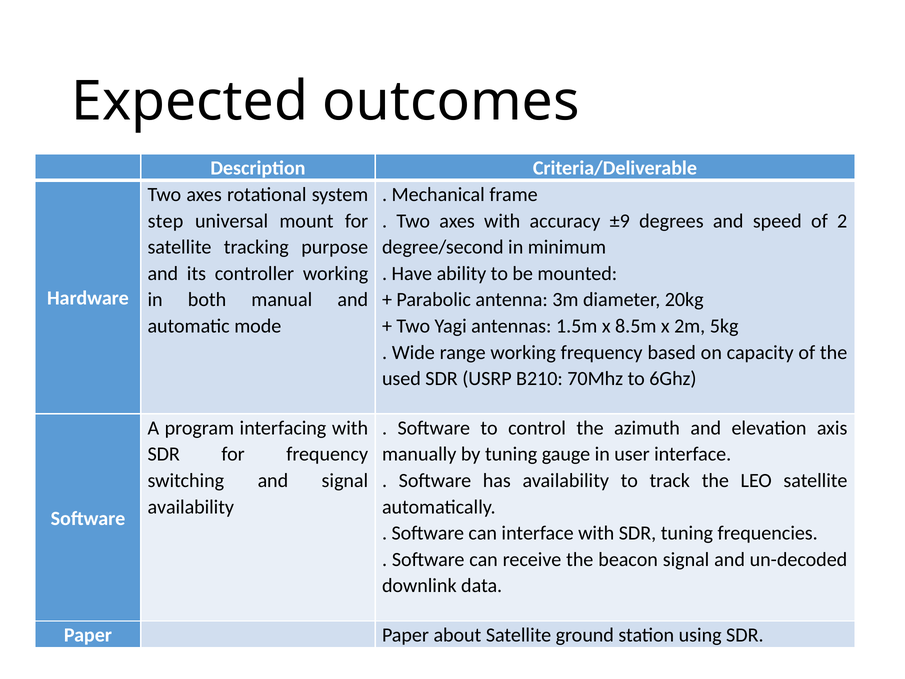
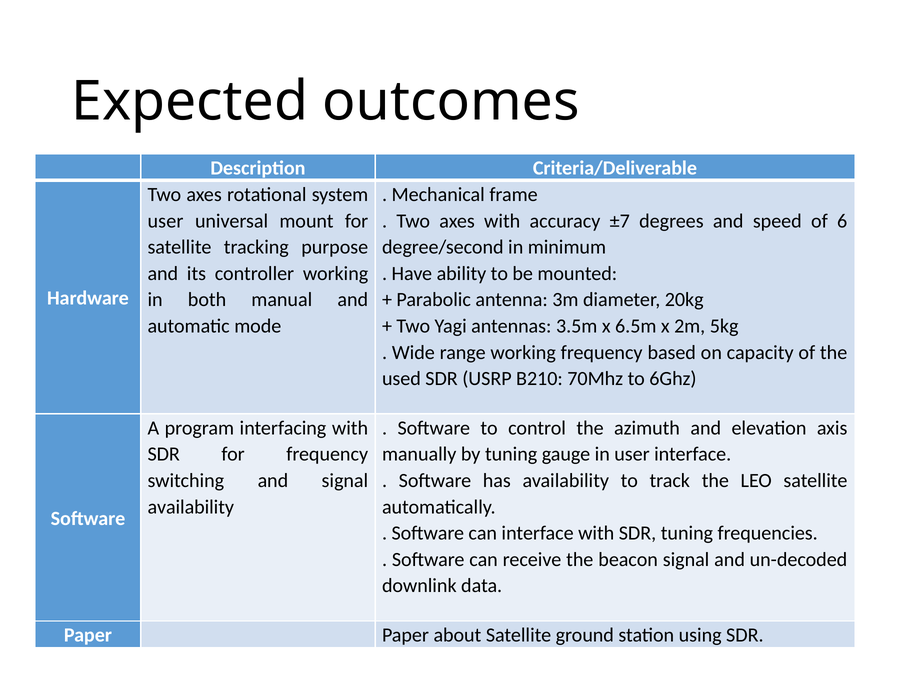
step: step -> user (165, 221)
±9: ±9 -> ±7 (620, 221)
2: 2 -> 6 (842, 221)
1.5m: 1.5m -> 3.5m (577, 326)
8.5m: 8.5m -> 6.5m (636, 326)
